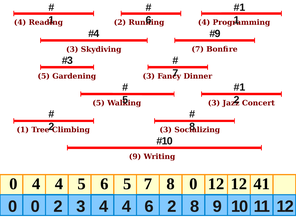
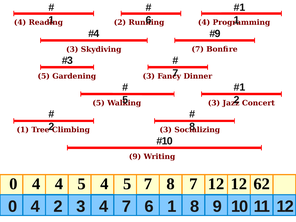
5 6: 6 -> 4 (104, 184)
8 0: 0 -> 7 (193, 184)
41: 41 -> 62 (262, 184)
0: 0 -> 4 (35, 206)
3 4 4: 4 -> 7 (126, 207)
6 2: 2 -> 1 (172, 207)
